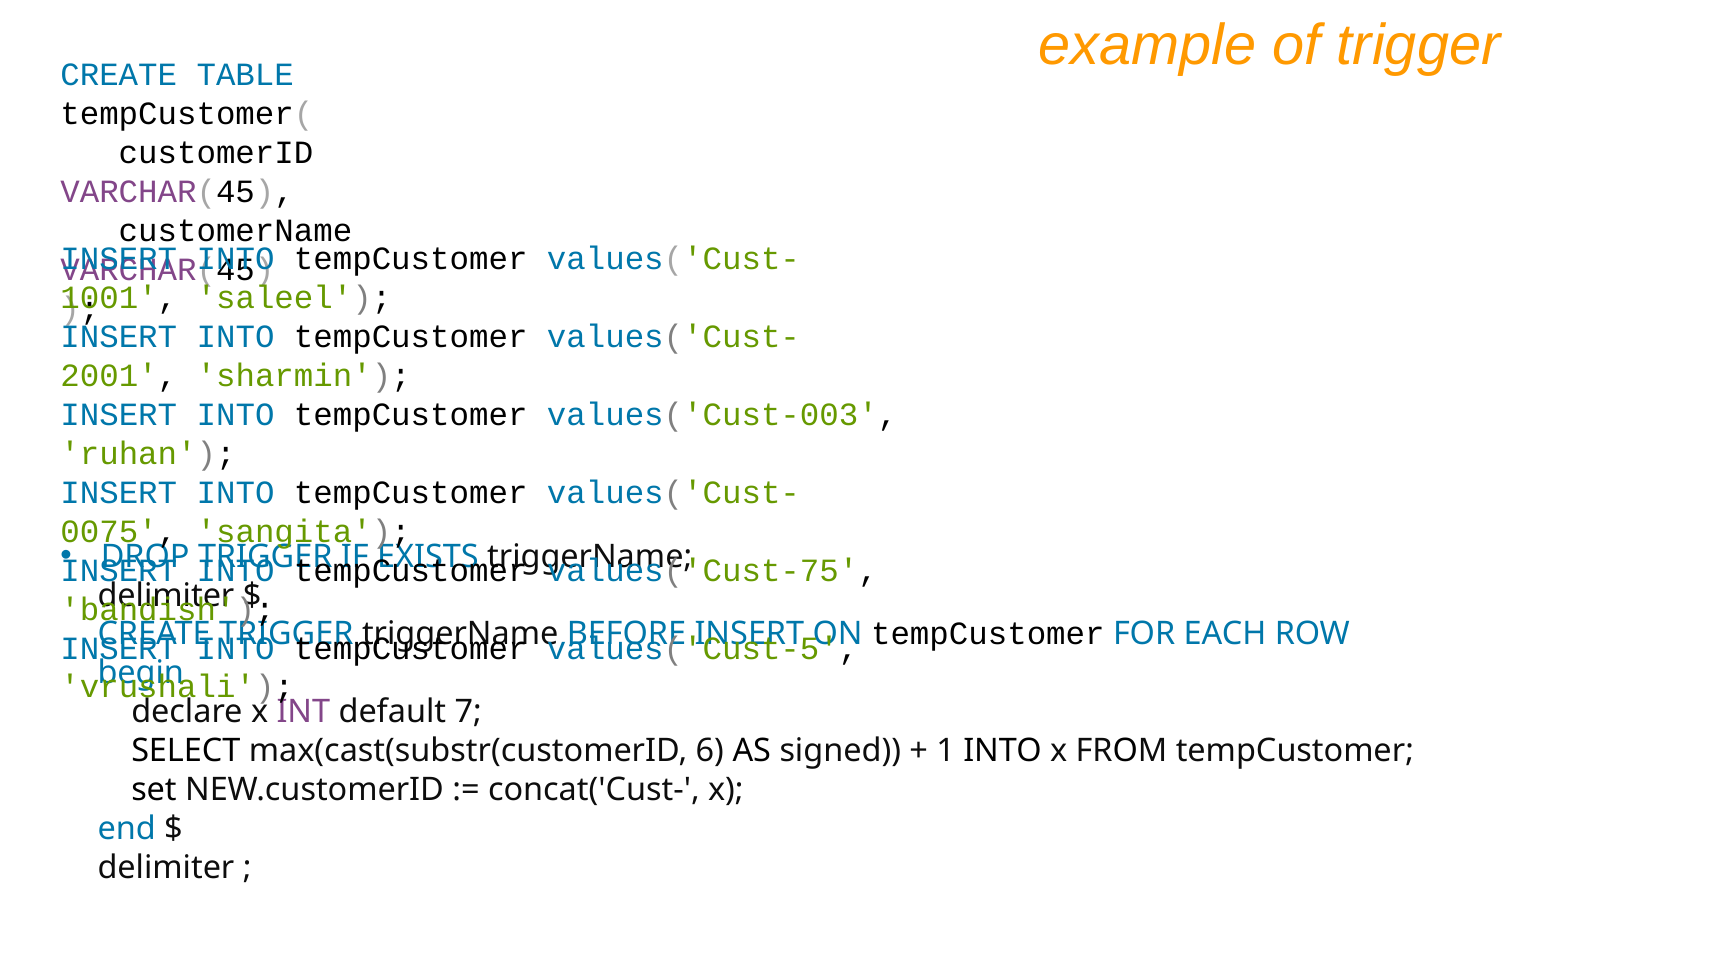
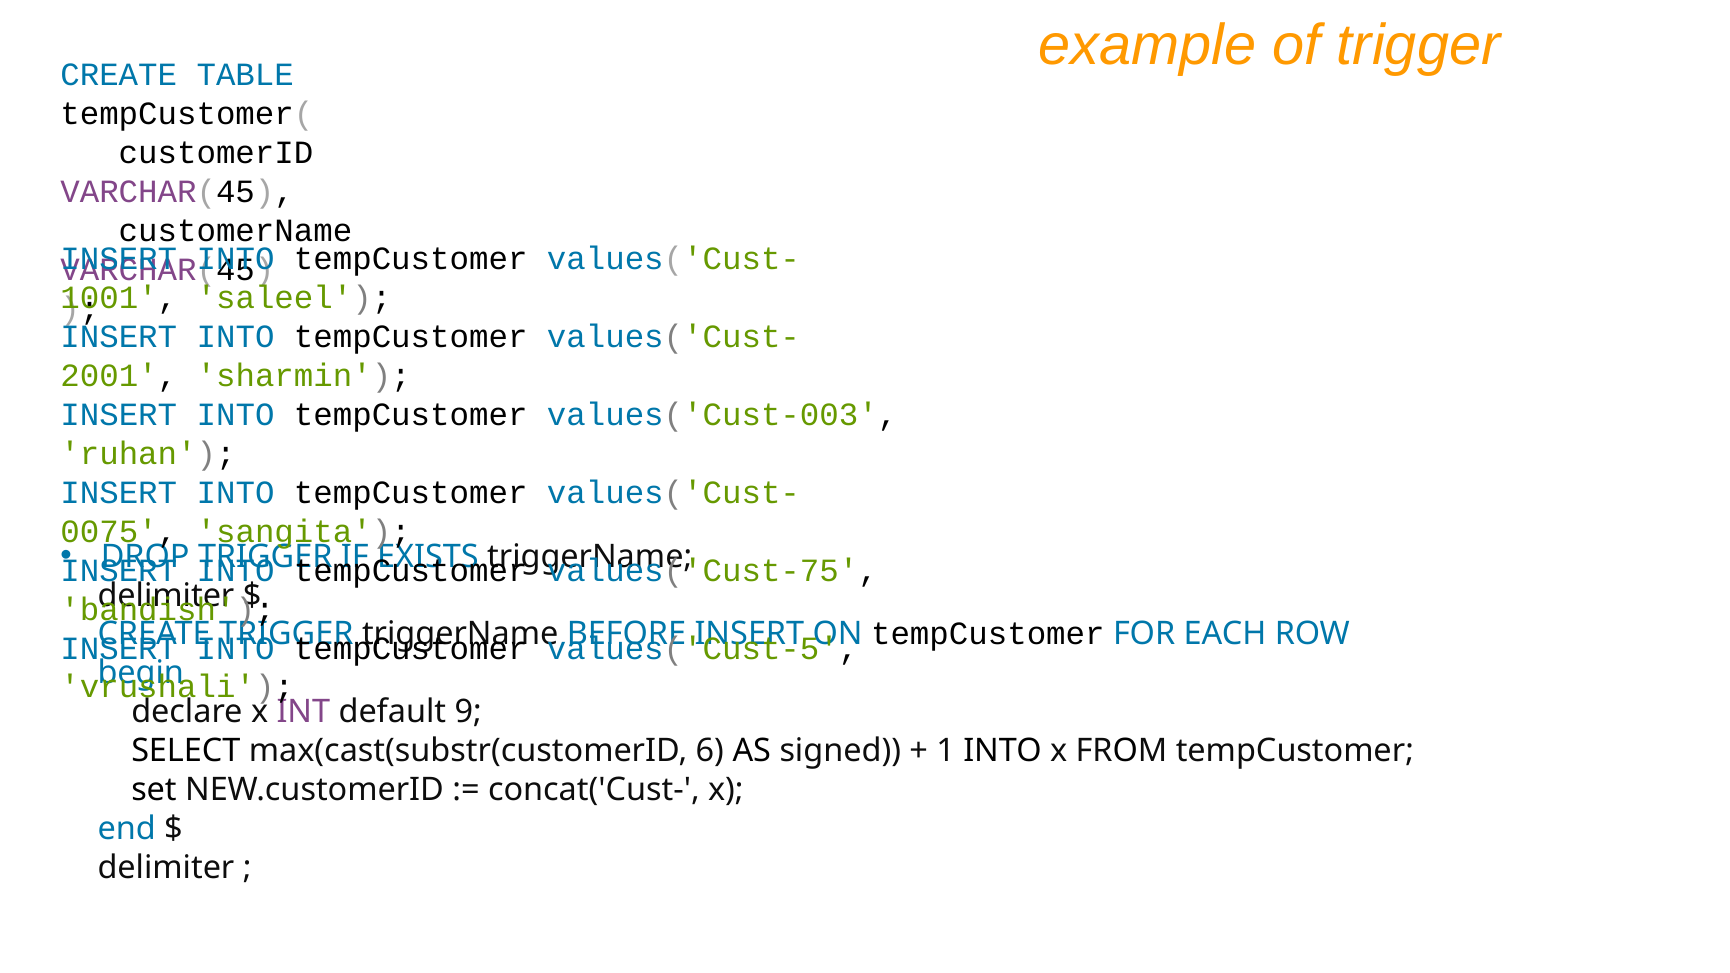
7: 7 -> 9 (468, 712)
